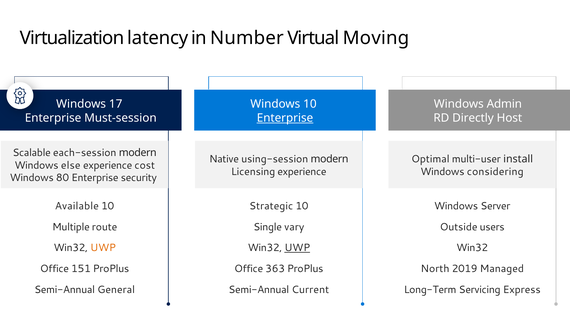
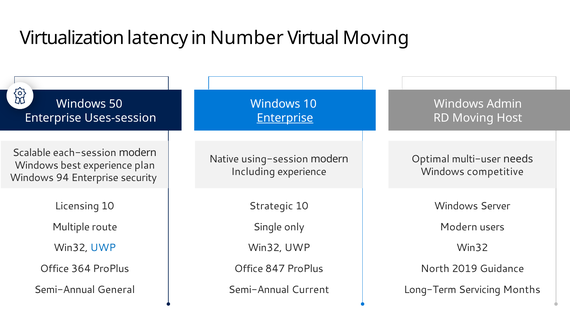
17: 17 -> 50 (116, 104)
Must-session: Must-session -> Uses-session (120, 118)
RD Directly: Directly -> Moving (473, 118)
install: install -> needs (518, 159)
else: else -> best (71, 165)
cost: cost -> plan (145, 165)
Licensing: Licensing -> Including (253, 171)
considering: considering -> competitive (495, 171)
80: 80 -> 94 (63, 178)
Available: Available -> Licensing (77, 206)
vary: vary -> only (294, 227)
Outside: Outside -> Modern (459, 227)
UWP colour: orange -> blue (103, 247)
UWP underline: present -> none (297, 247)
151: 151 -> 364 (81, 268)
363: 363 -> 847 (275, 268)
Managed: Managed -> Guidance (502, 268)
Express: Express -> Months (522, 289)
